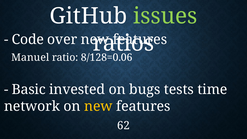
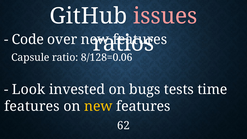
issues colour: light green -> pink (165, 16)
Manuel: Manuel -> Capsule (30, 57)
Basic: Basic -> Look (29, 90)
network: network -> features (32, 106)
